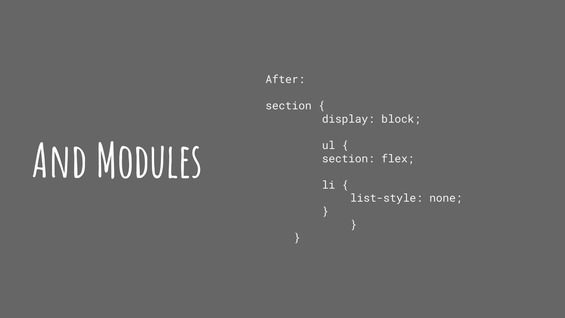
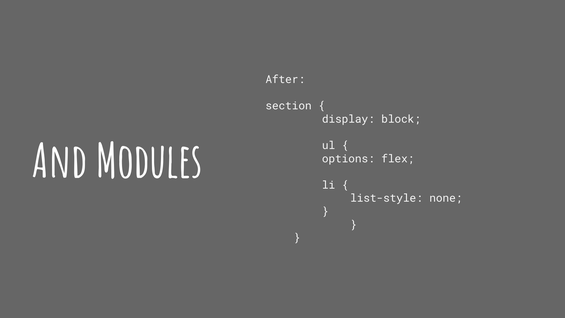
section: section -> options (348, 159)
